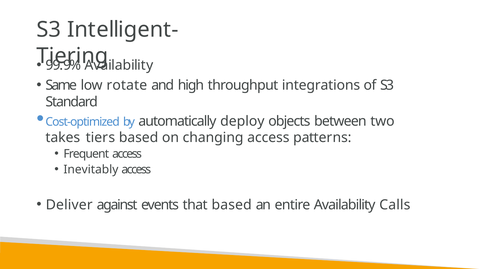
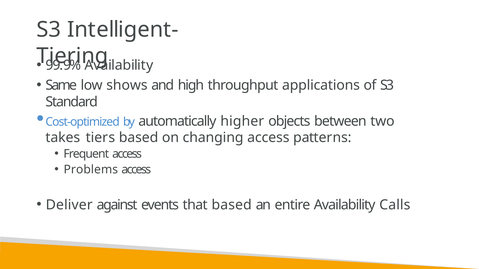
rotate: rotate -> shows (127, 85)
integrations: integrations -> applications (321, 85)
deploy: deploy -> higher (242, 122)
Inevitably: Inevitably -> Problems (91, 170)
